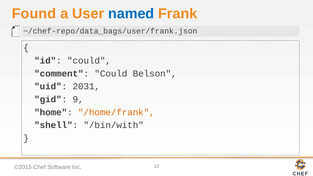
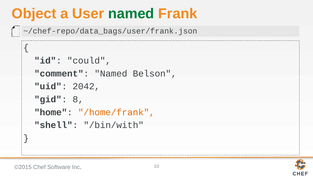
Found: Found -> Object (34, 14)
named colour: blue -> green (131, 14)
comment Could: Could -> Named (111, 74)
2031: 2031 -> 2042 (86, 86)
9: 9 -> 8 (78, 99)
